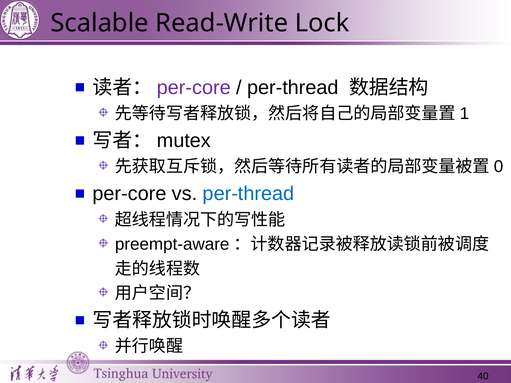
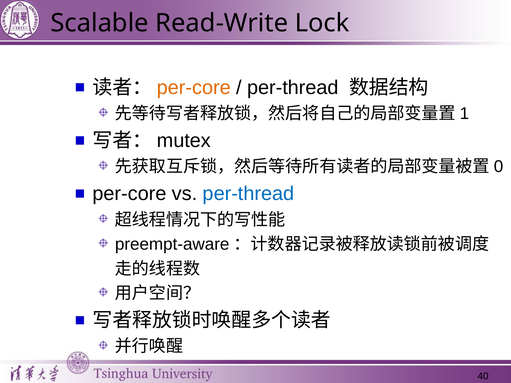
per-core colour: purple -> orange (194, 88)
